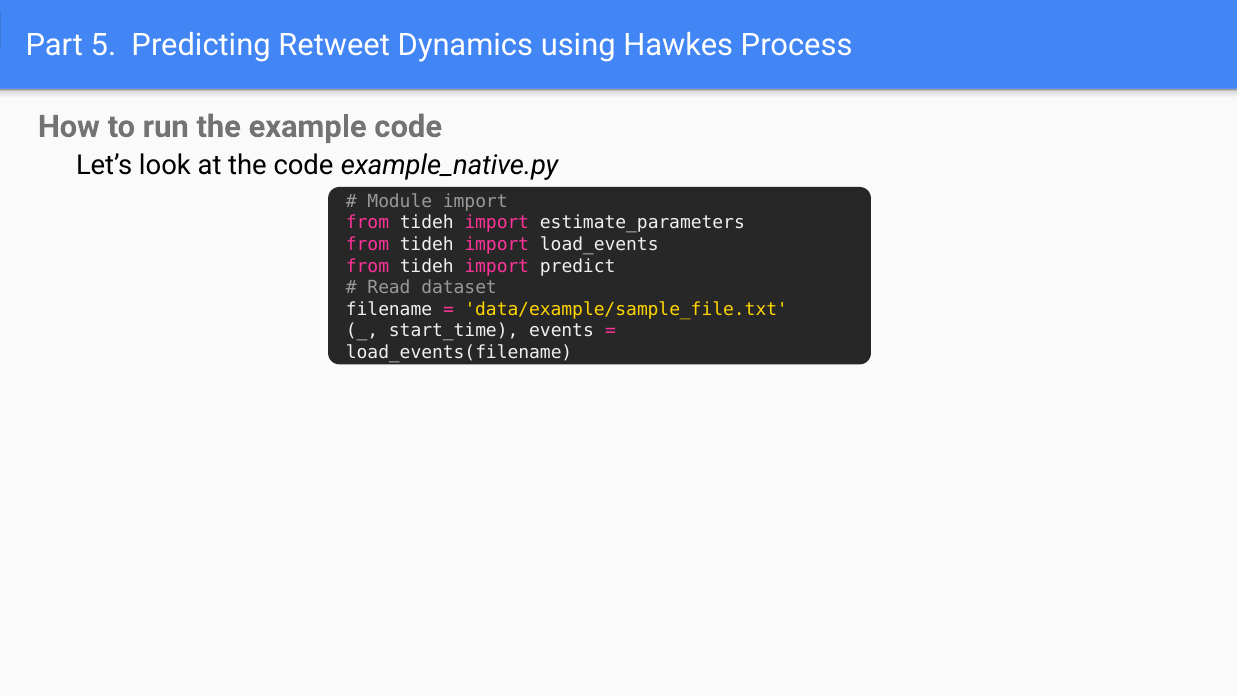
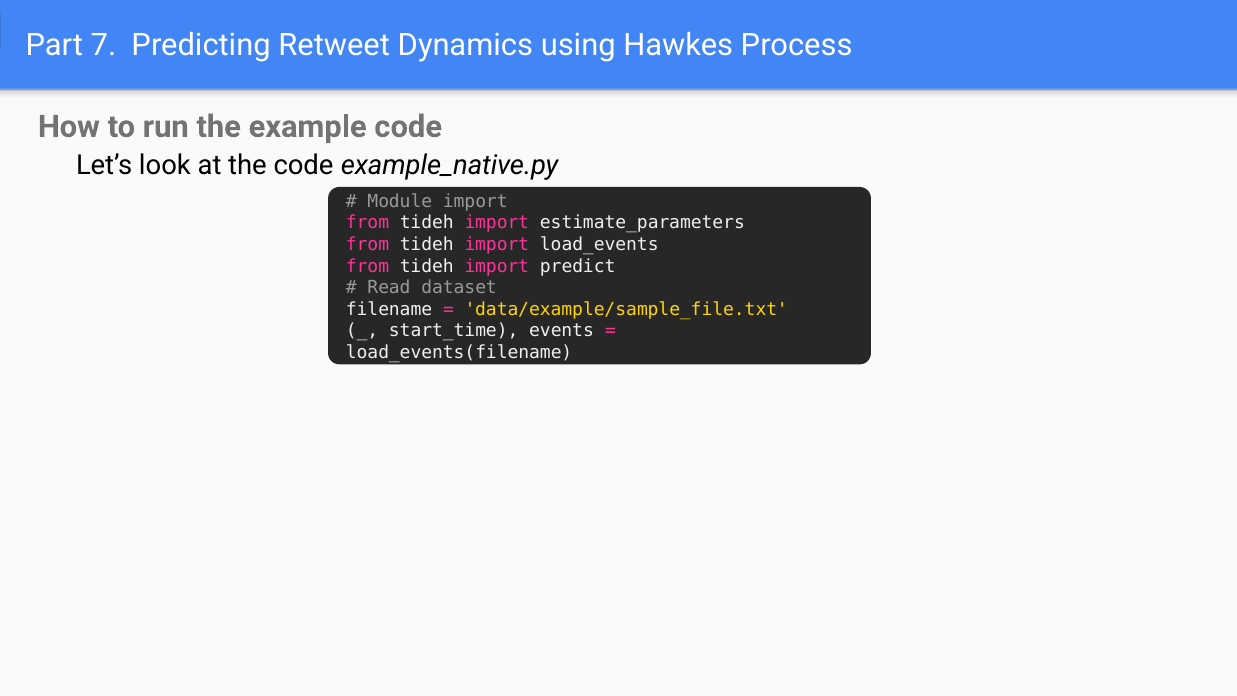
5: 5 -> 7 (103, 45)
